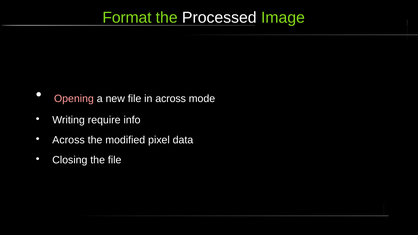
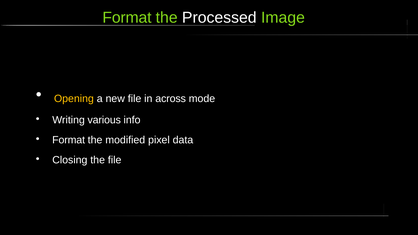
Opening colour: pink -> yellow (74, 99)
require: require -> various (104, 120)
Across: Across -> Format (69, 140)
